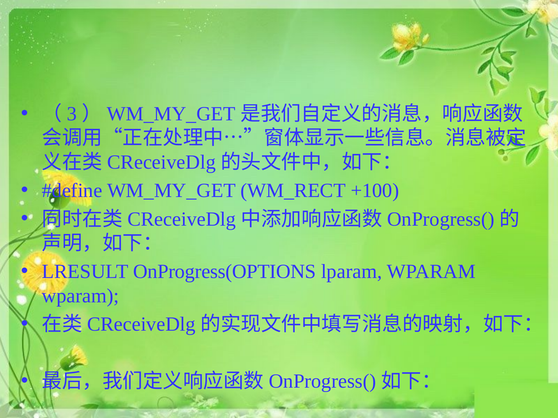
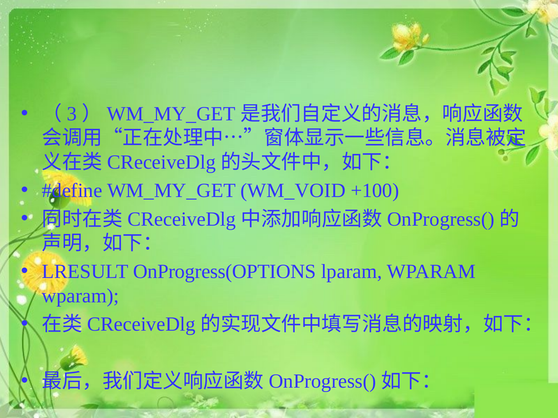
WM_RECT: WM_RECT -> WM_VOID (293, 191)
